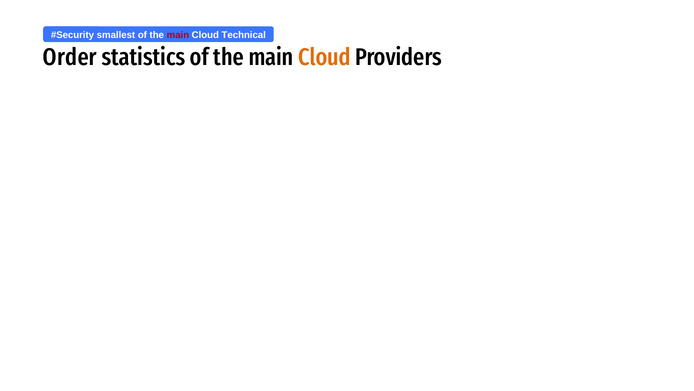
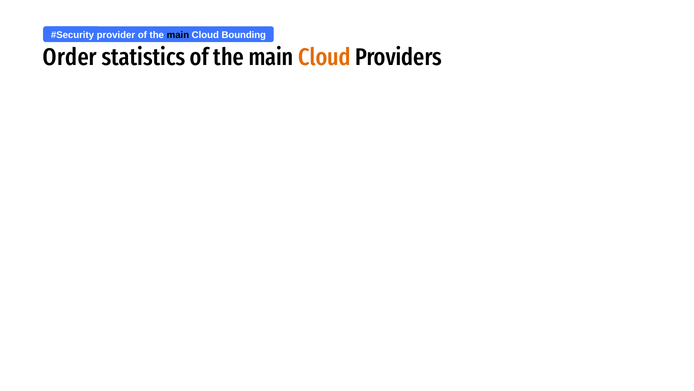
smallest: smallest -> provider (116, 35)
main colour: red -> black (178, 35)
Technical: Technical -> Bounding (244, 35)
